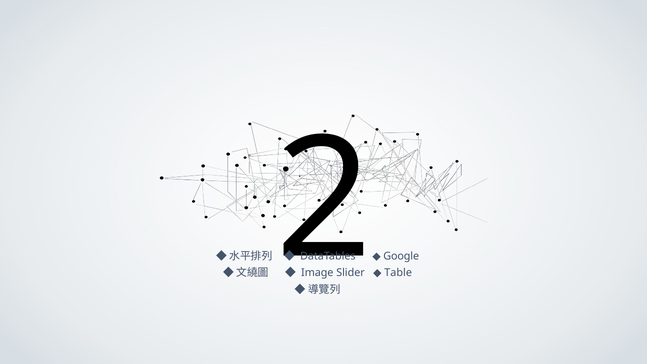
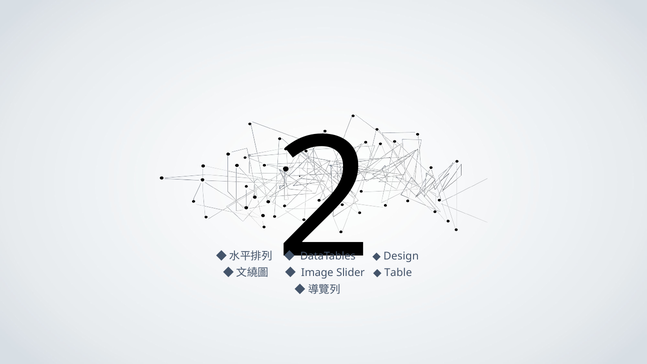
Google: Google -> Design (401, 256)
